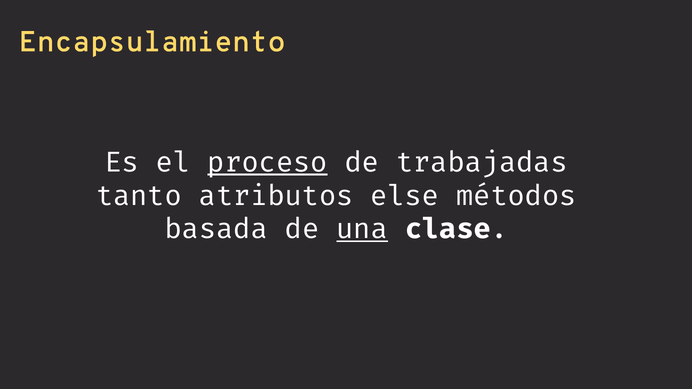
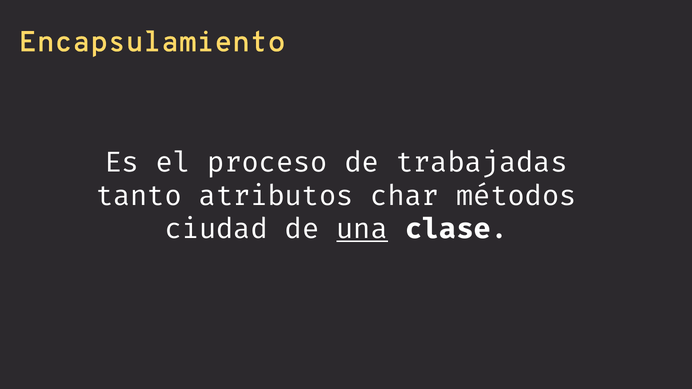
proceso underline: present -> none (268, 163)
else: else -> char (405, 196)
basada: basada -> ciudad (216, 229)
